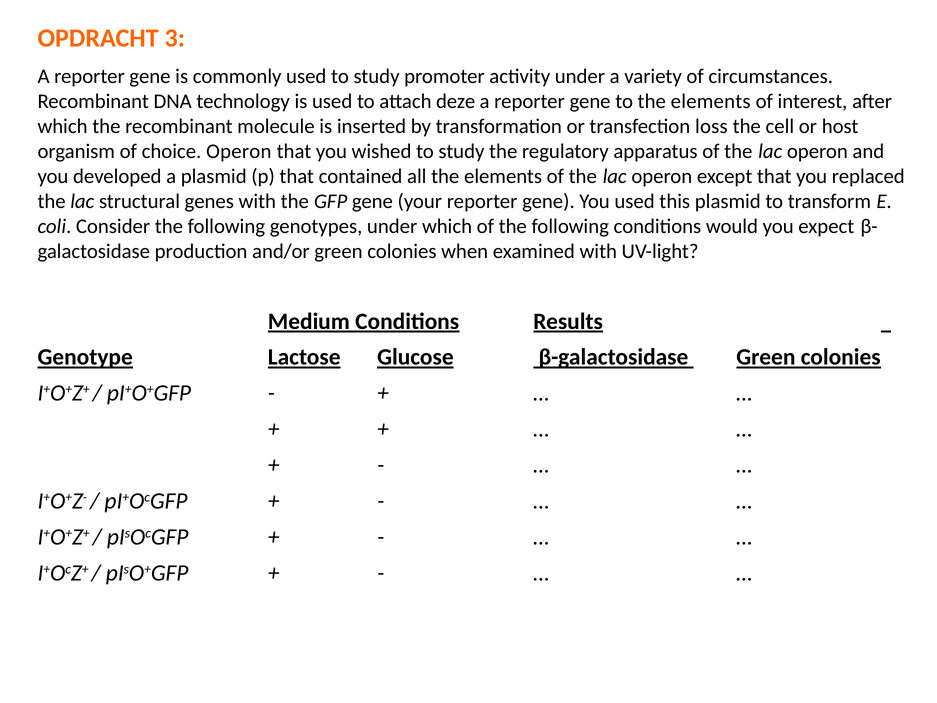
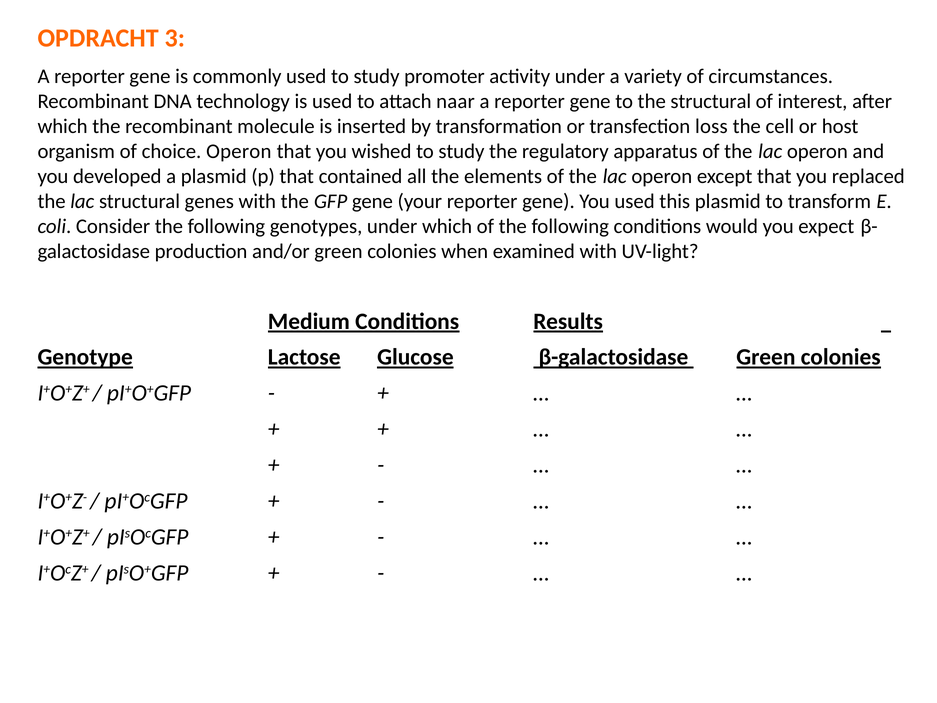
deze: deze -> naar (455, 101)
to the elements: elements -> structural (711, 101)
